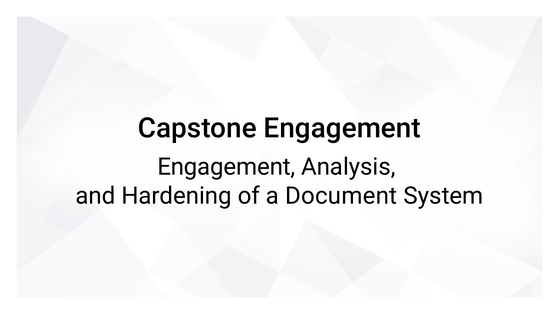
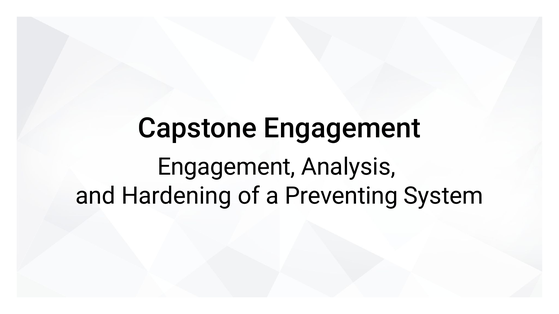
Document: Document -> Preventing (341, 196)
